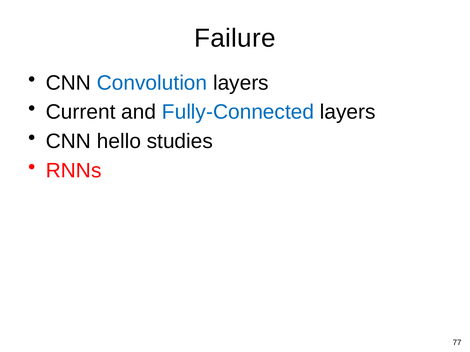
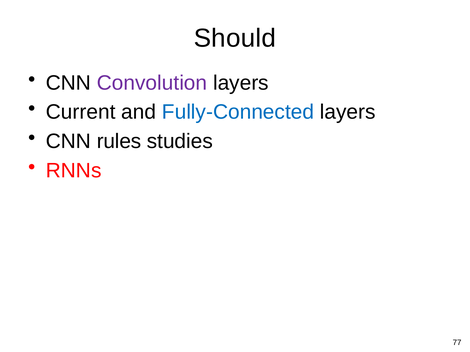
Failure: Failure -> Should (235, 38)
Convolution colour: blue -> purple (152, 83)
hello: hello -> rules (119, 141)
